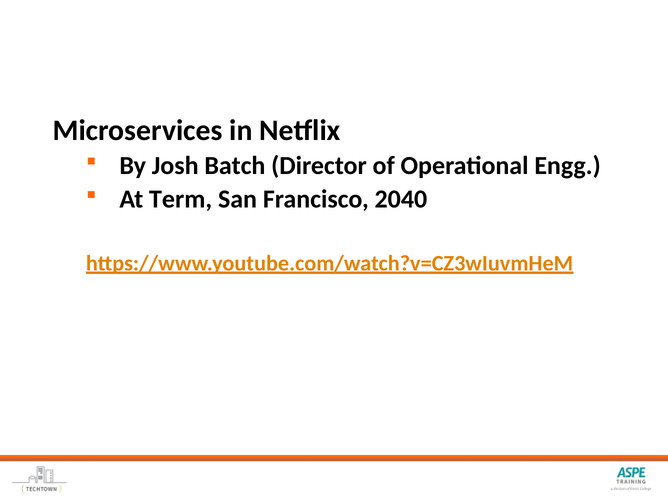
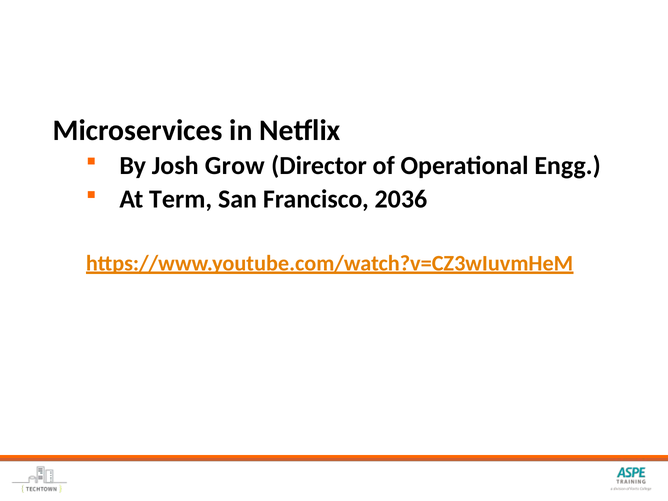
Batch: Batch -> Grow (235, 166)
2040: 2040 -> 2036 (401, 199)
